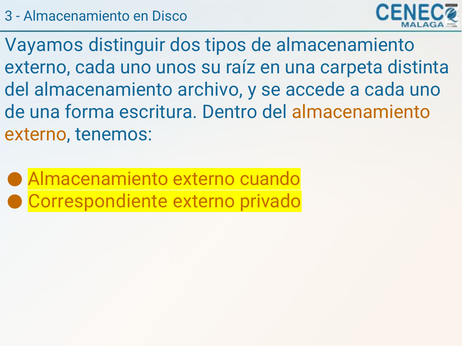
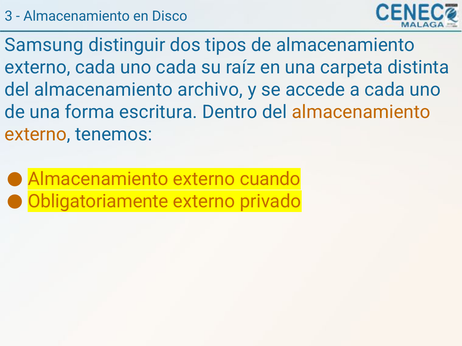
Vayamos: Vayamos -> Samsung (44, 45)
uno unos: unos -> cada (176, 68)
Correspondiente: Correspondiente -> Obligatoriamente (98, 202)
